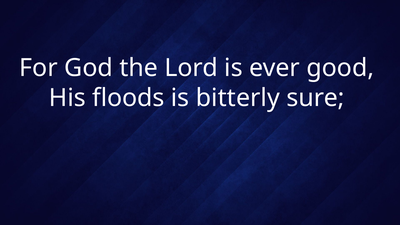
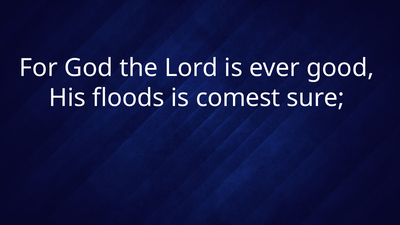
bitterly: bitterly -> comest (238, 98)
